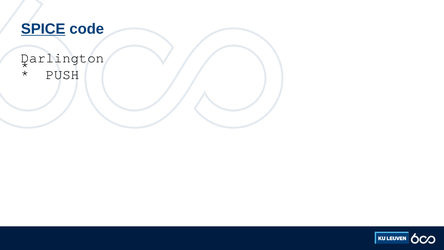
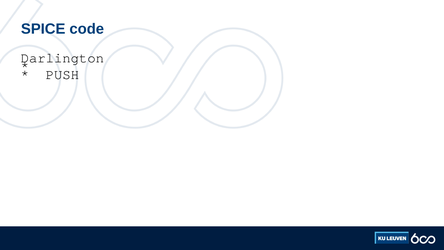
SPICE underline: present -> none (43, 29)
